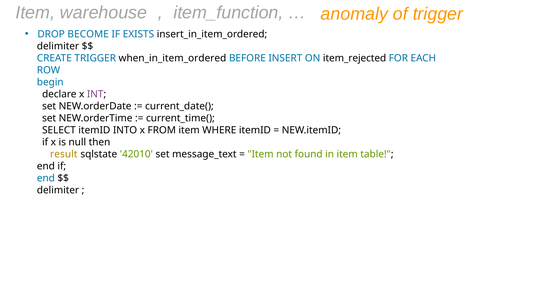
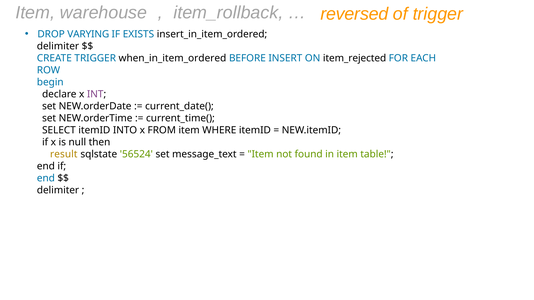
item_function: item_function -> item_rollback (228, 13)
anomaly: anomaly -> reversed (354, 14)
BECOME: BECOME -> VARYING (88, 34)
42010: 42010 -> 56524 (136, 154)
